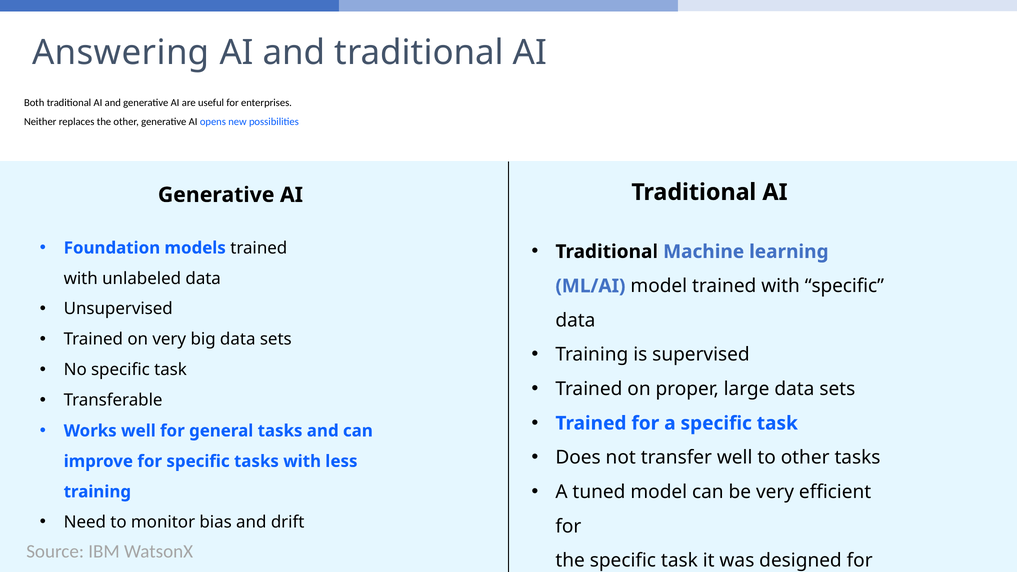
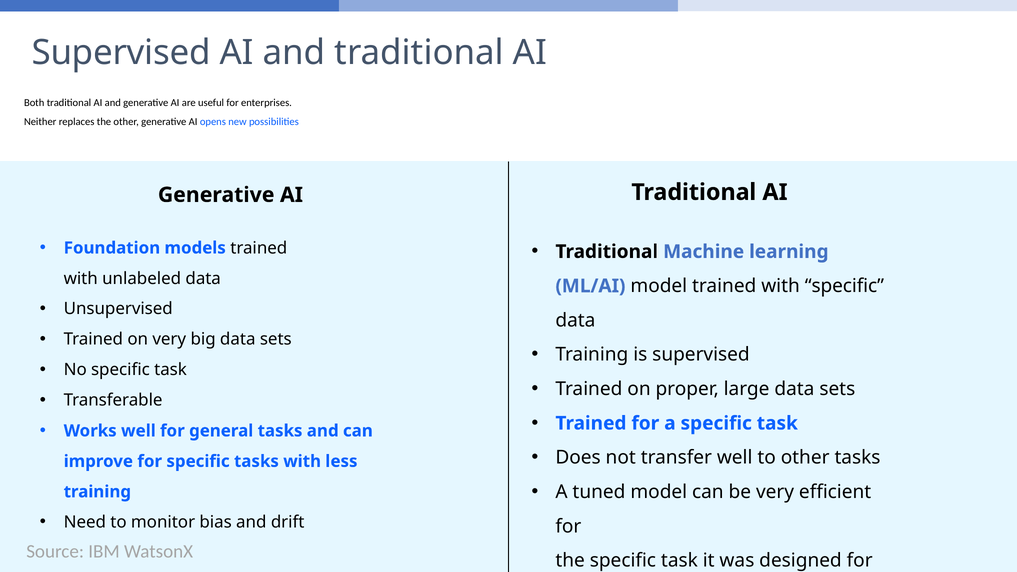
Answering: Answering -> Supervised (121, 53)
